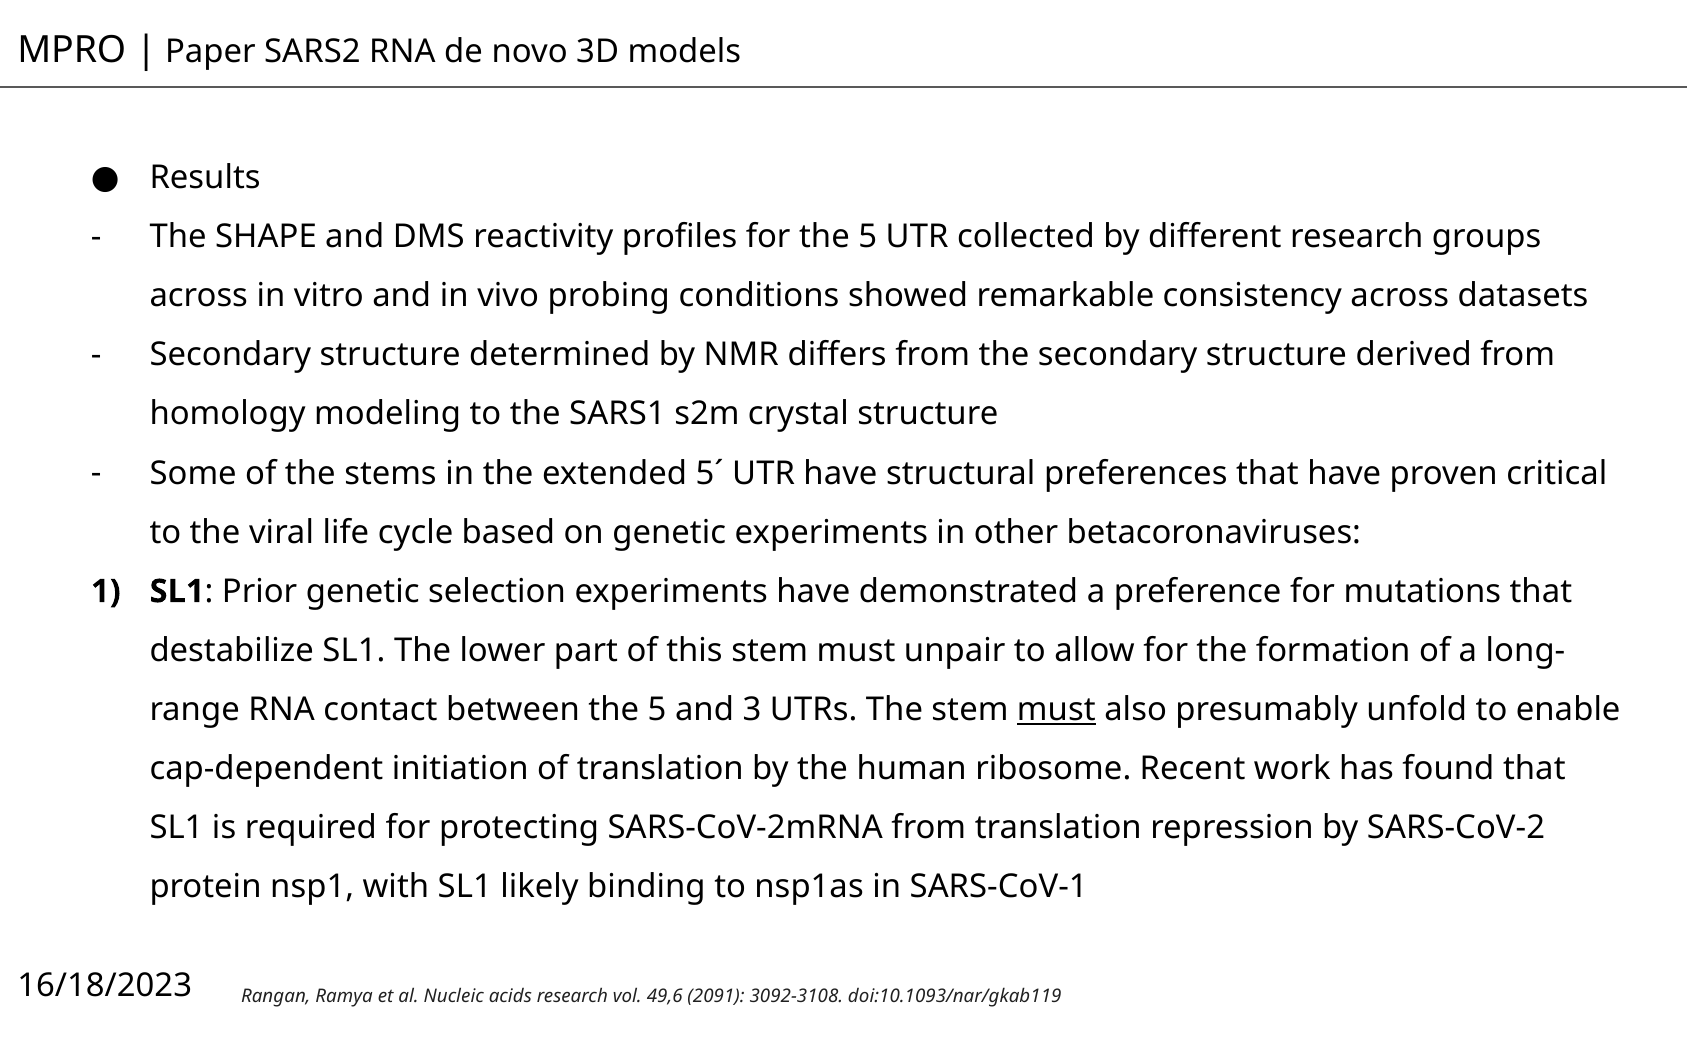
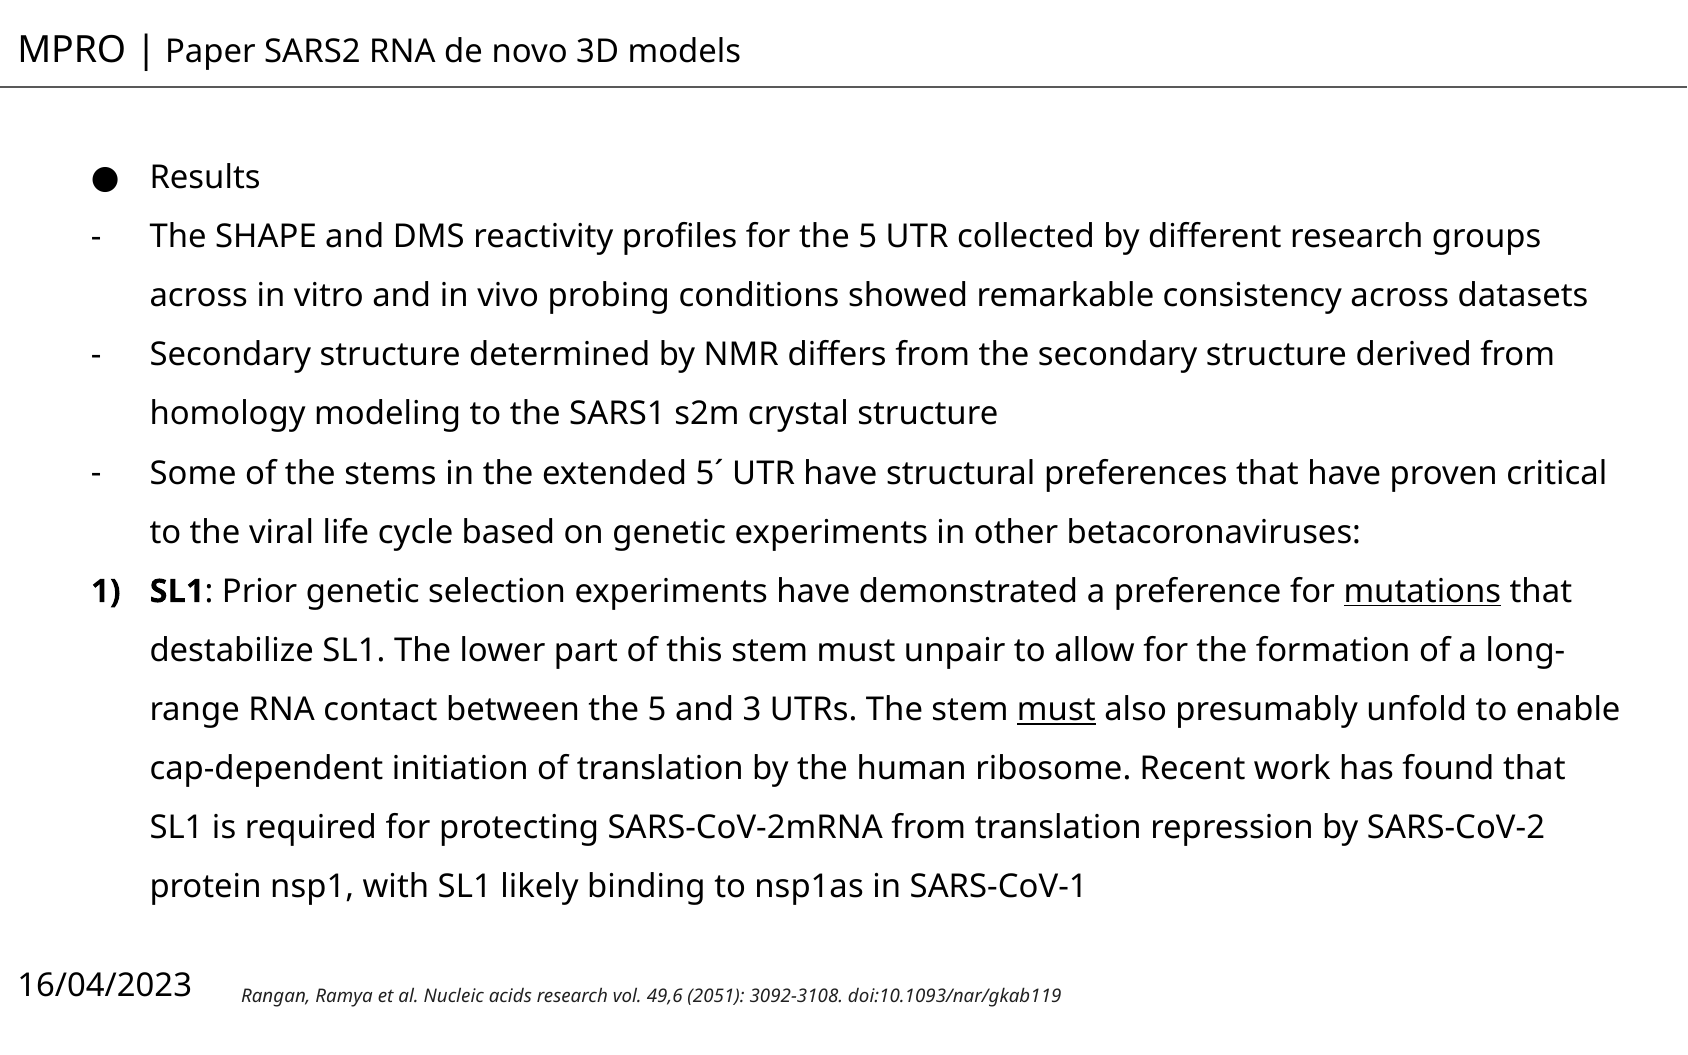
mutations underline: none -> present (1422, 591)
16/18/2023: 16/18/2023 -> 16/04/2023 (105, 986)
2091: 2091 -> 2051 (716, 996)
